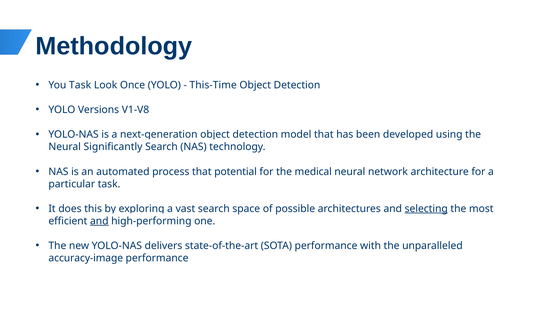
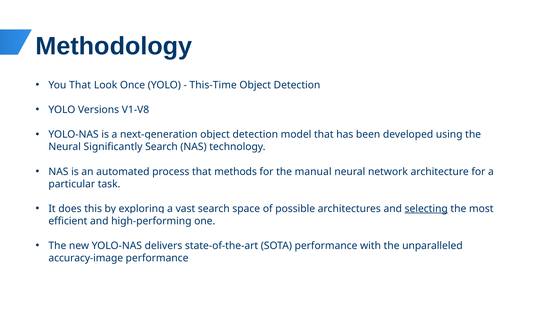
You Task: Task -> That (80, 85)
potential: potential -> methods (236, 171)
medical: medical -> manual (313, 171)
and underline: present -> none (99, 221)
